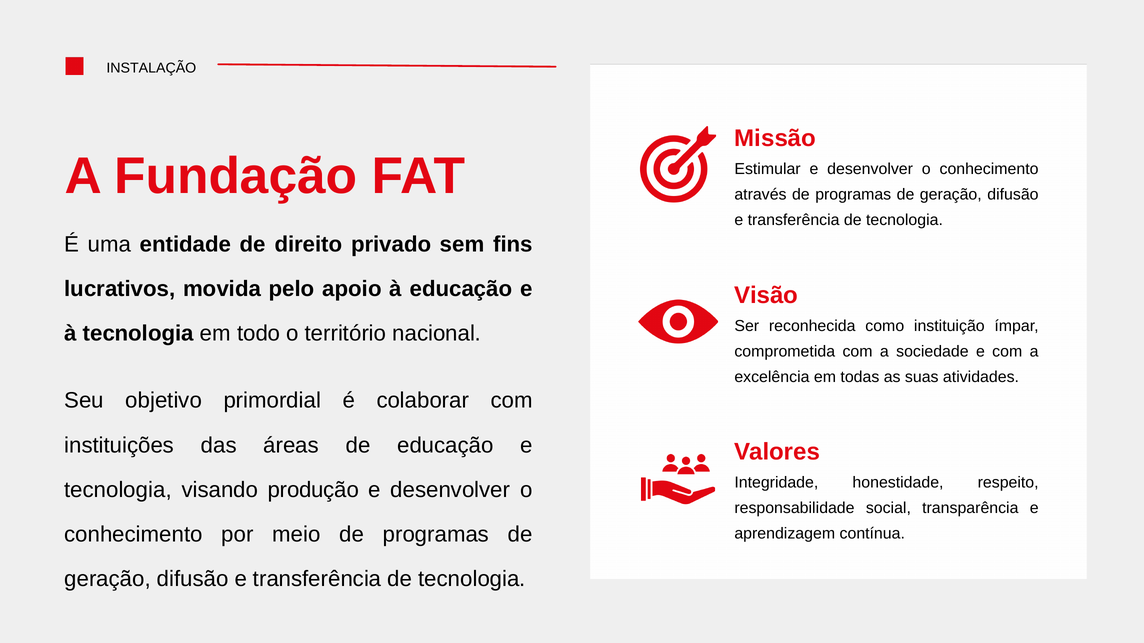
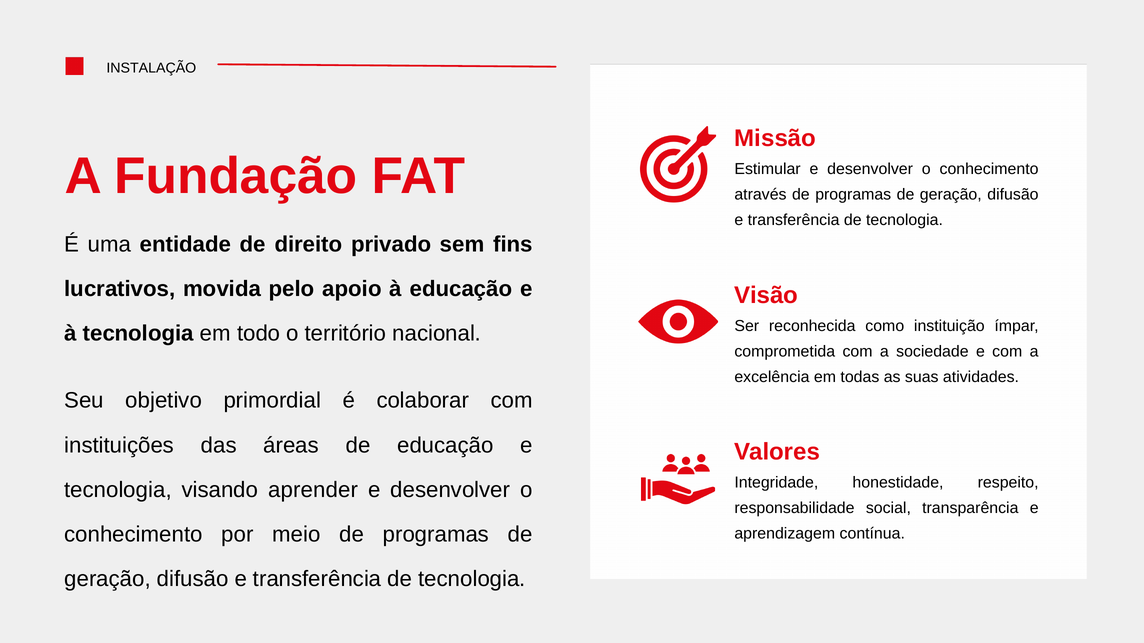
produção: produção -> aprender (313, 490)
